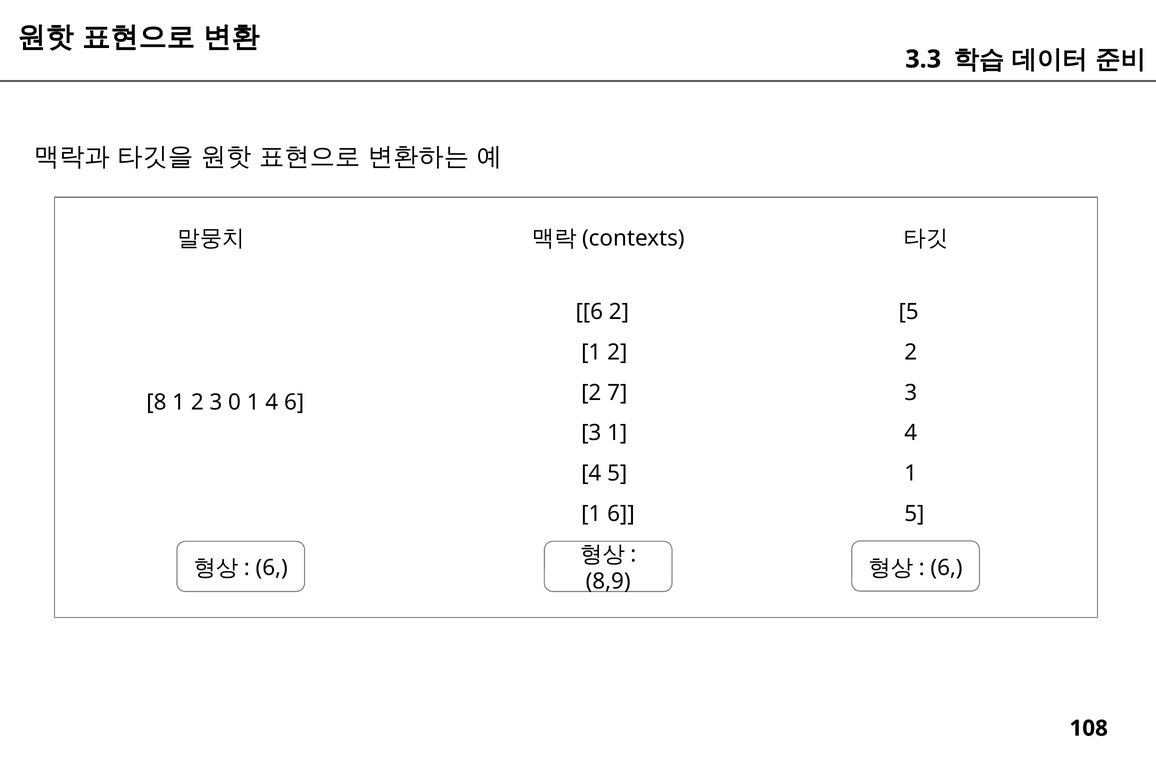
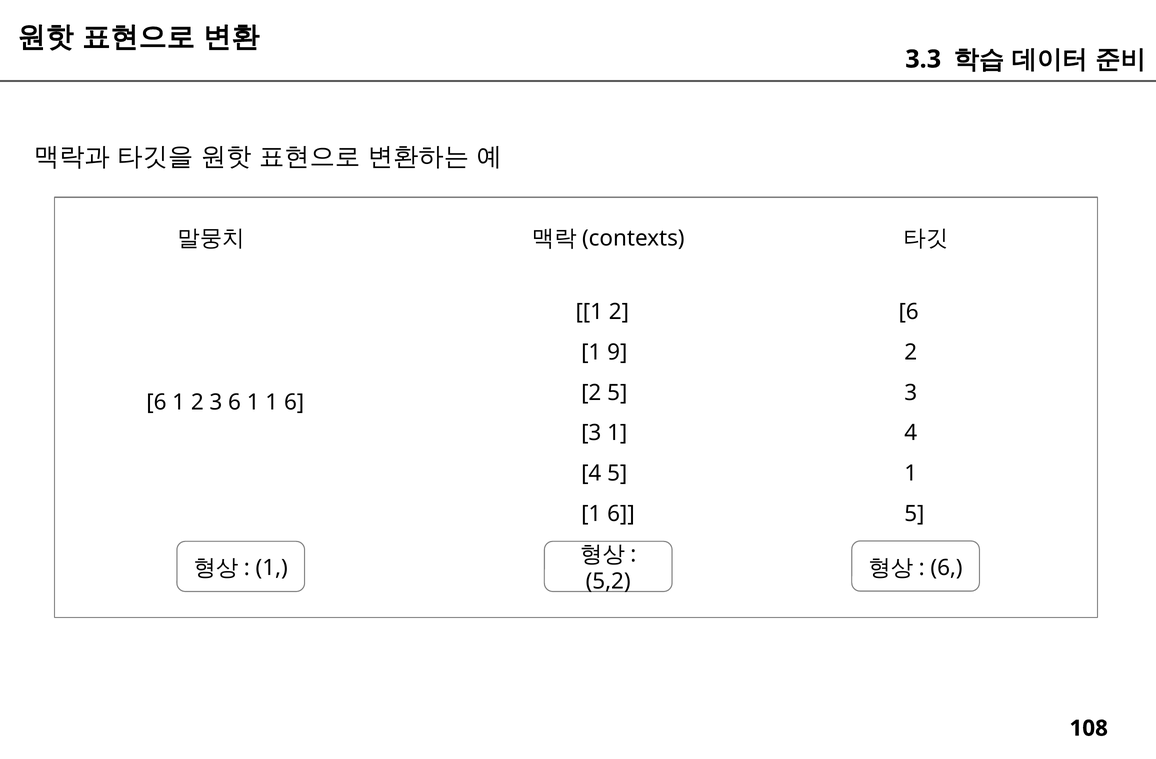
6: 6 -> 1 (589, 312)
5: 5 -> 6 (909, 312)
2: 2 -> 9 (617, 352)
2 7: 7 -> 5 (617, 393)
8: 8 -> 6 (156, 403)
3 0: 0 -> 6 (235, 403)
4: 4 -> 1 (272, 403)
6: 6 -> 1 (272, 568)
8,9: 8,9 -> 5,2 (608, 582)
